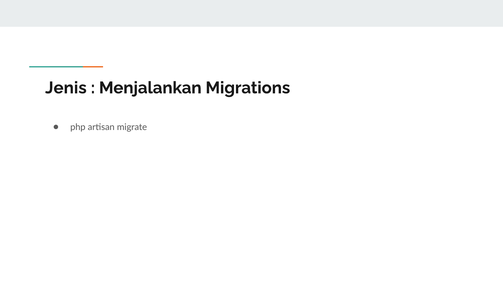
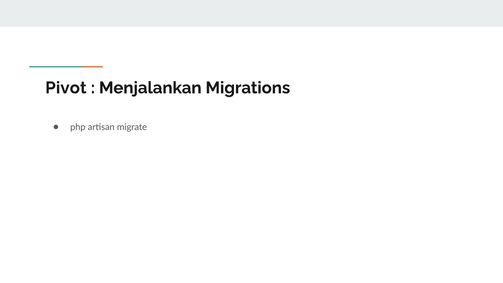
Jenis: Jenis -> Pivot (66, 88)
